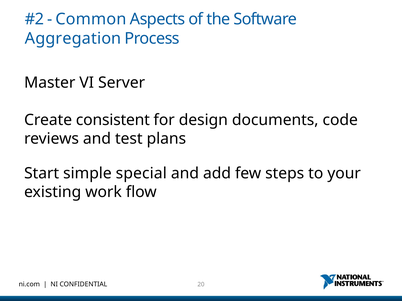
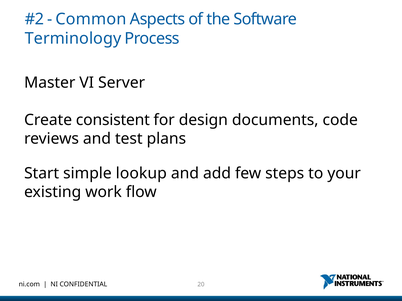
Aggregation: Aggregation -> Terminology (73, 39)
special: special -> lookup (141, 174)
